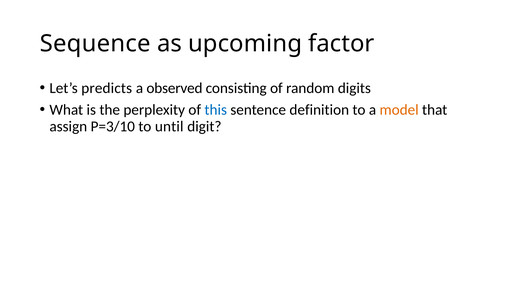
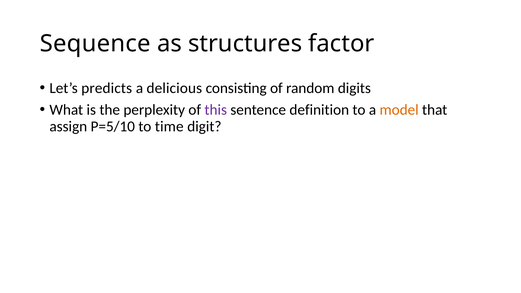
upcoming: upcoming -> structures (245, 44)
observed: observed -> delicious (174, 88)
this colour: blue -> purple (216, 110)
P=3/10: P=3/10 -> P=5/10 (113, 126)
until: until -> time (169, 126)
